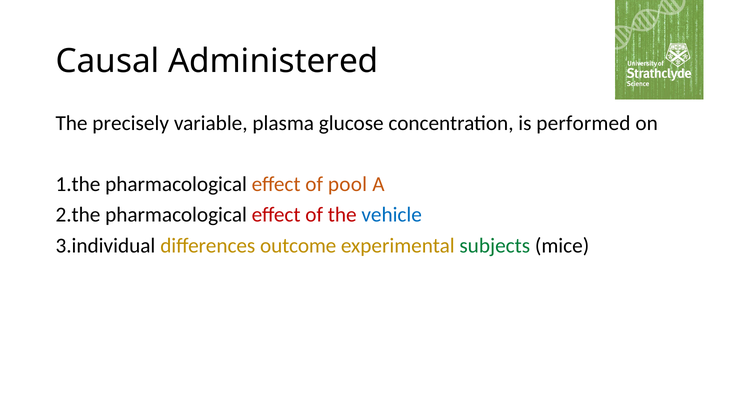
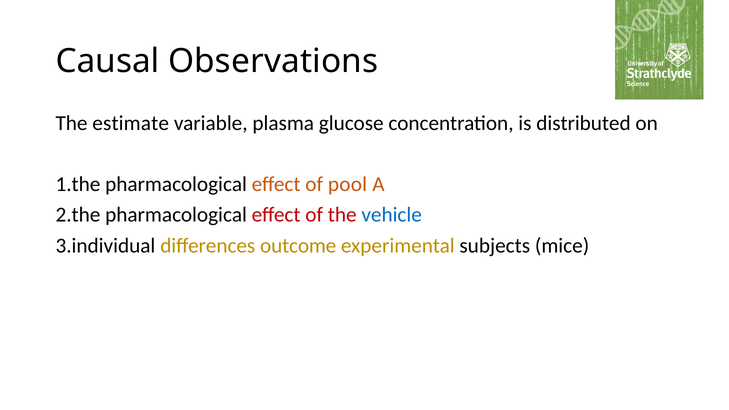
Administered: Administered -> Observations (273, 61)
precisely: precisely -> estimate (131, 123)
performed: performed -> distributed (584, 123)
subjects colour: green -> black (495, 246)
